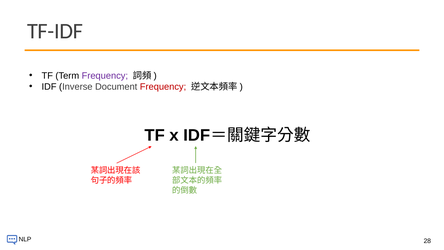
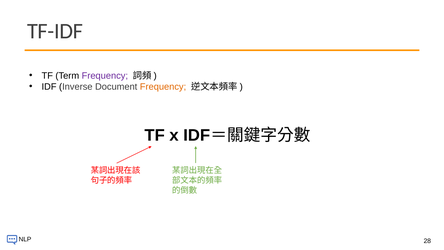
Frequency colour: red -> orange (163, 87)
